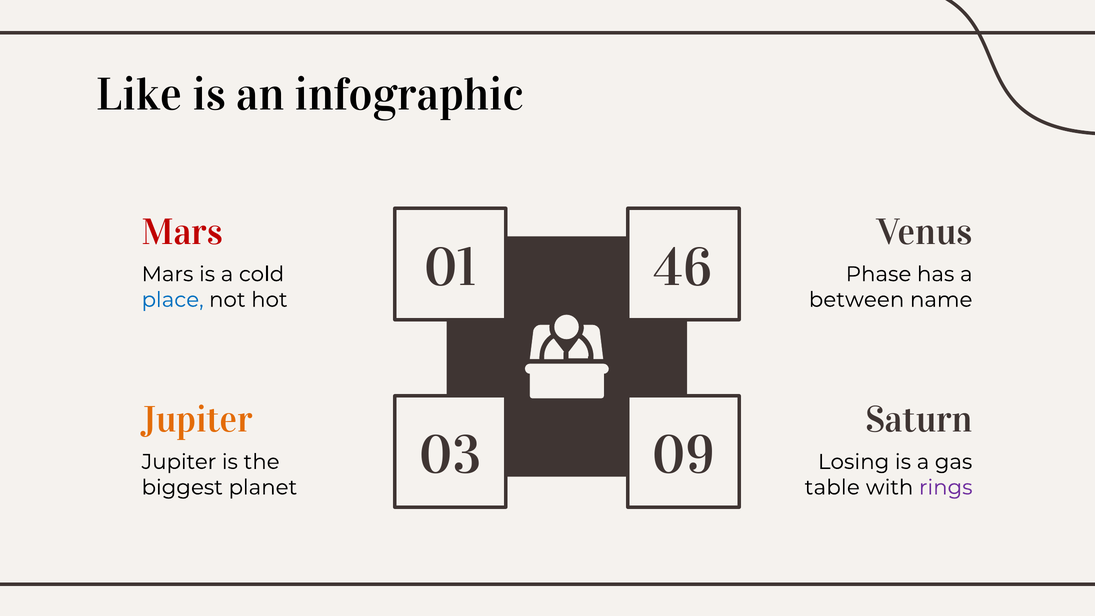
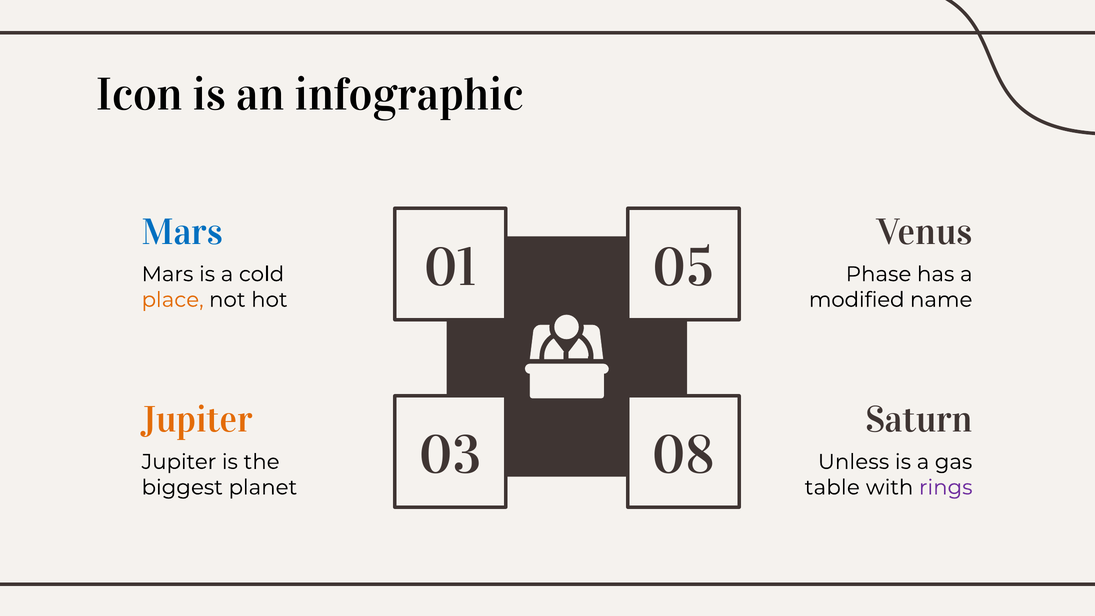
Like: Like -> Icon (140, 95)
Mars colour: red -> blue (182, 232)
46: 46 -> 05 (683, 268)
place colour: blue -> orange (173, 300)
between: between -> modified (857, 300)
09: 09 -> 08 (684, 455)
Losing: Losing -> Unless (854, 462)
